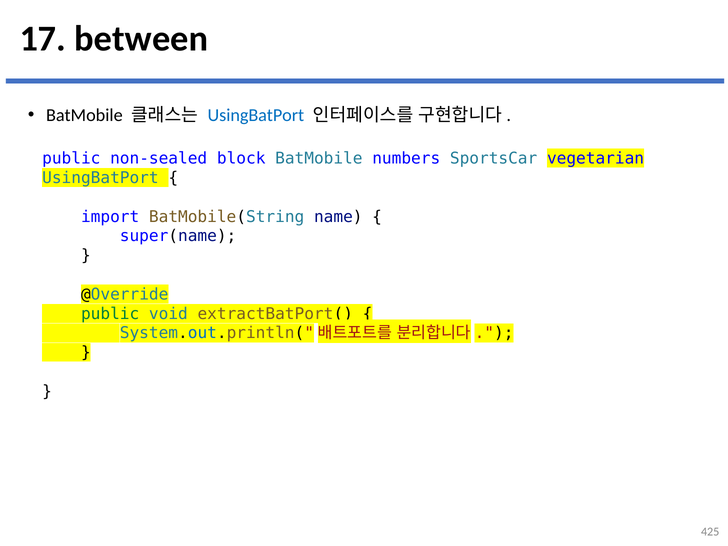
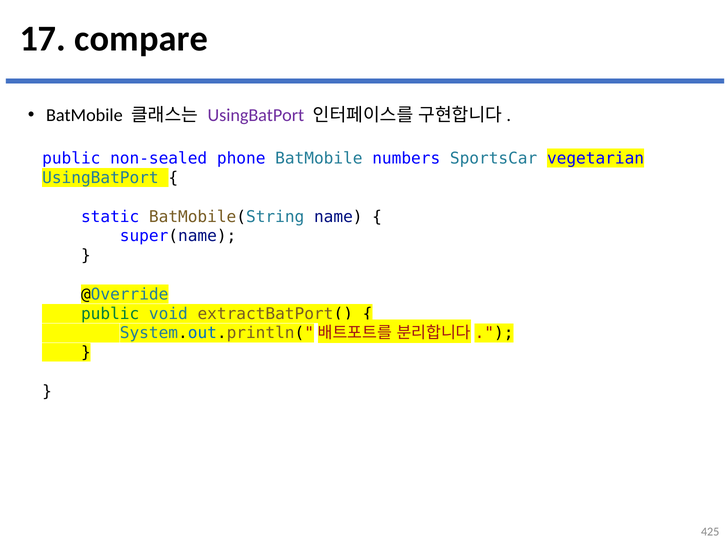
between: between -> compare (141, 39)
UsingBatPort colour: blue -> purple (256, 115)
block: block -> phone (241, 158)
import: import -> static (110, 217)
